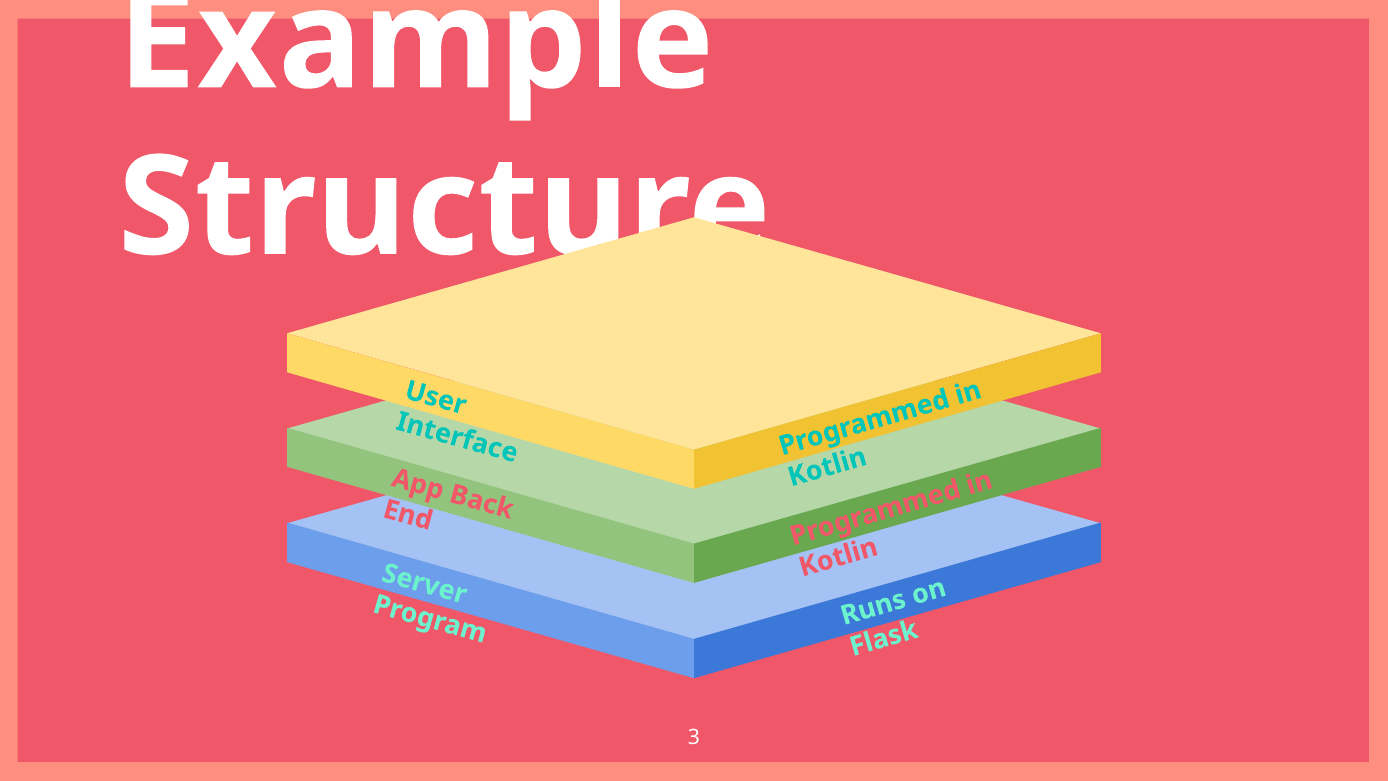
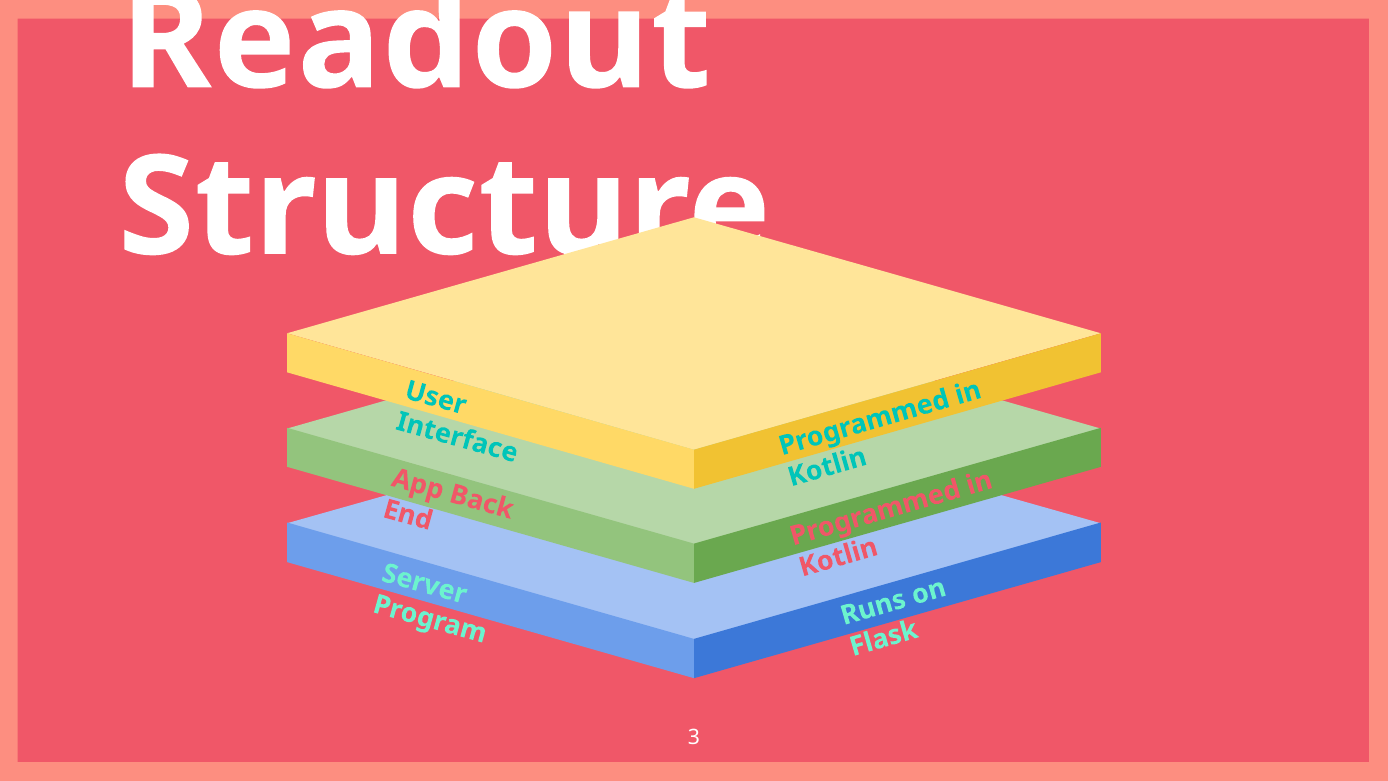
Example: Example -> Readout (416, 42)
